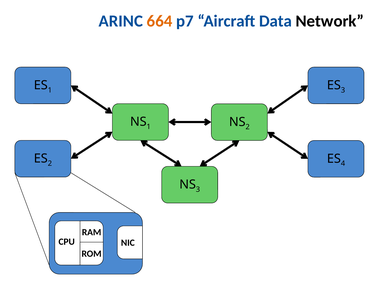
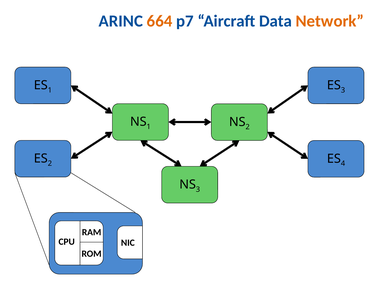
Network colour: black -> orange (330, 21)
